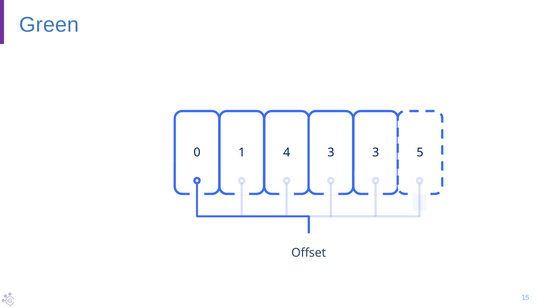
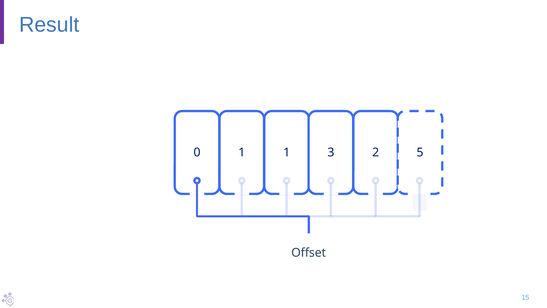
Green: Green -> Result (49, 25)
1 4: 4 -> 1 (287, 152)
3 3: 3 -> 2 (376, 152)
